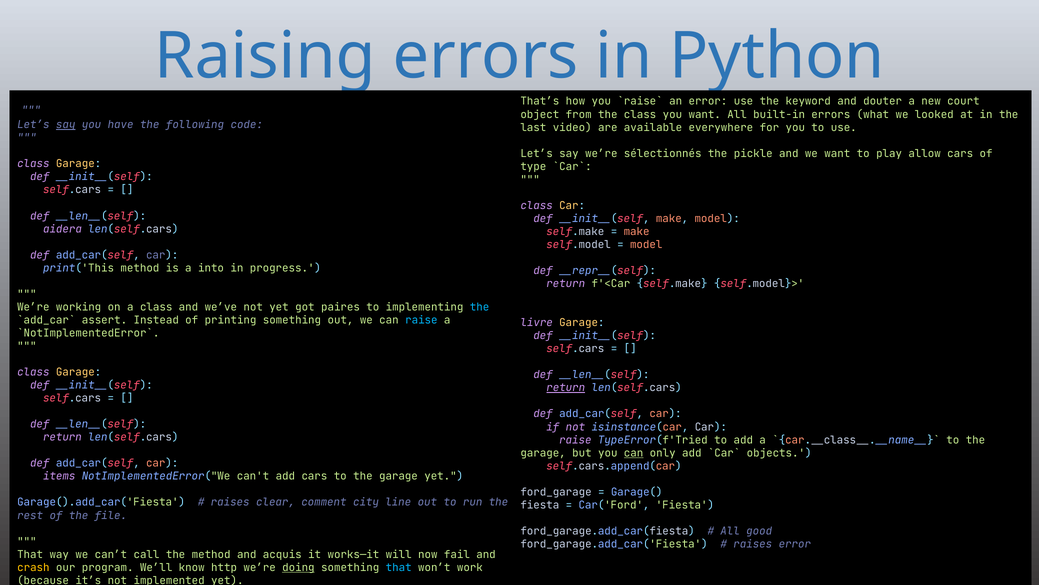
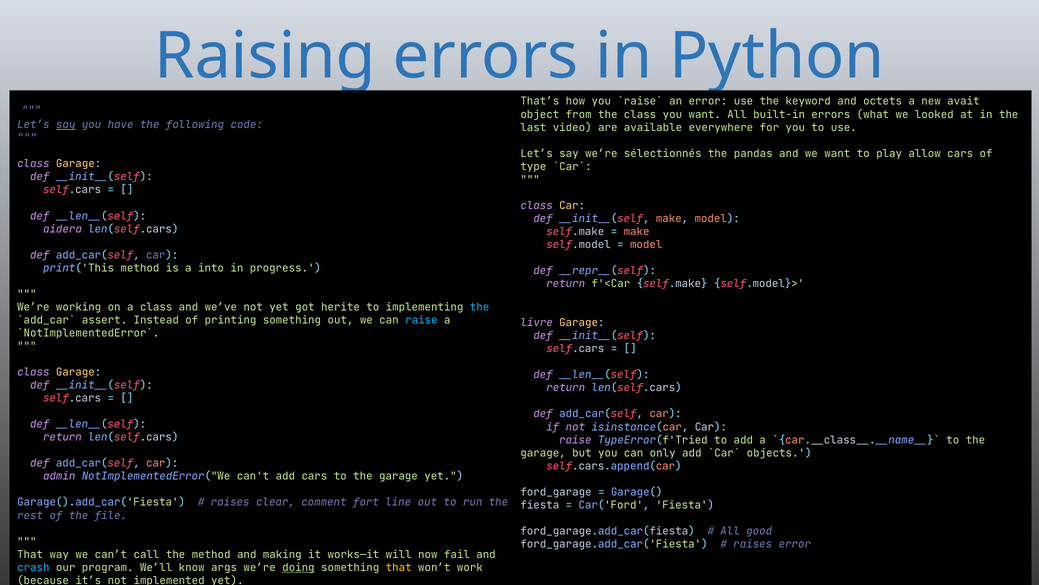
douter: douter -> octets (883, 101)
court: court -> avait (963, 101)
pickle: pickle -> pandas (753, 153)
paires: paires -> herite (340, 307)
return underline: present -> none (566, 387)
can underline: present -> none (634, 453)
items: items -> admin (59, 476)
city: city -> fort (366, 502)
acquis: acquis -> making (282, 554)
crash colour: yellow -> light blue (33, 567)
http: http -> args (224, 567)
that colour: light blue -> yellow (399, 567)
